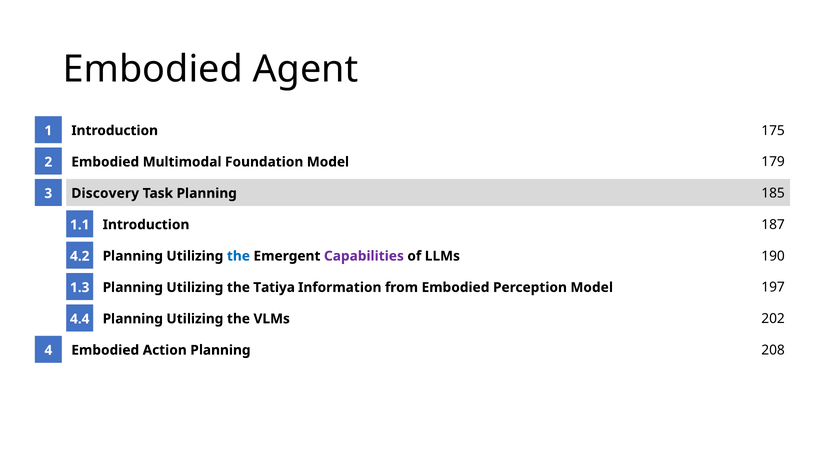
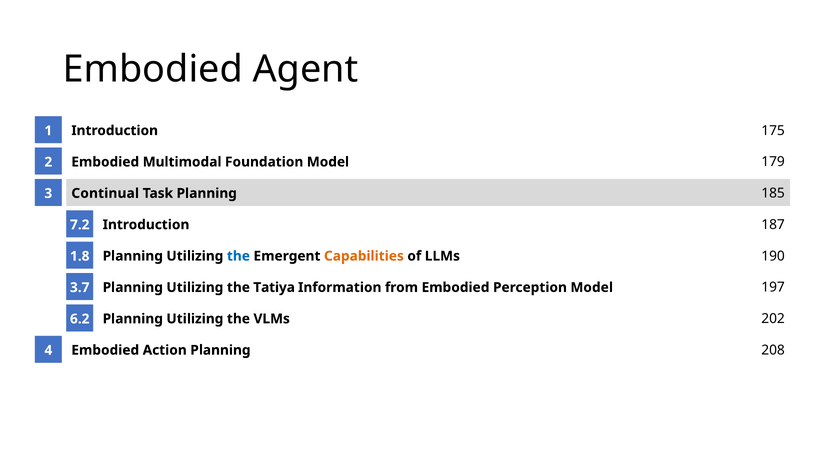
Discovery: Discovery -> Continual (105, 193)
1.1: 1.1 -> 7.2 (80, 225)
Capabilities colour: purple -> orange (364, 256)
4.2: 4.2 -> 1.8 (80, 256)
1.3: 1.3 -> 3.7 (80, 288)
4.4: 4.4 -> 6.2 (80, 319)
